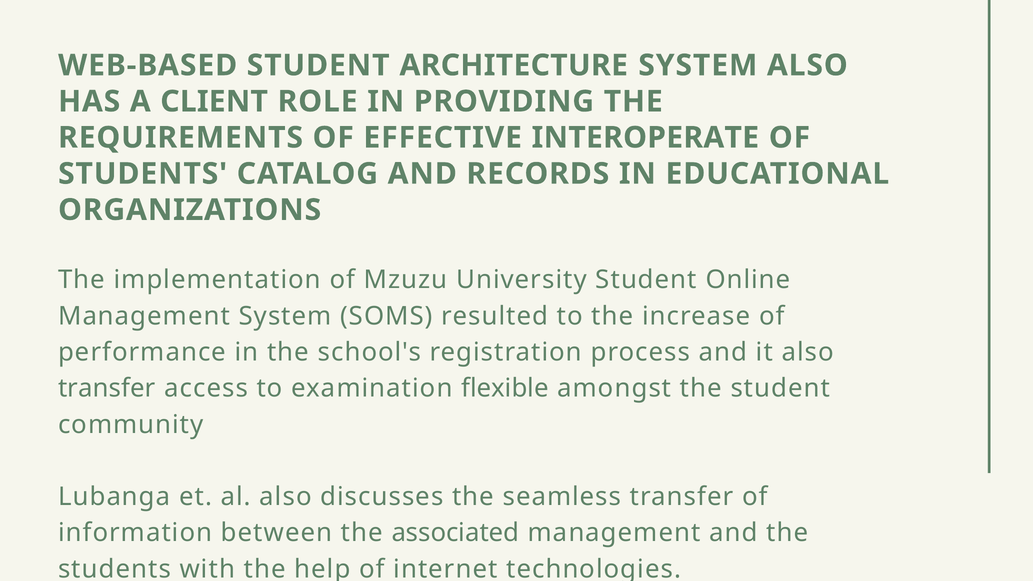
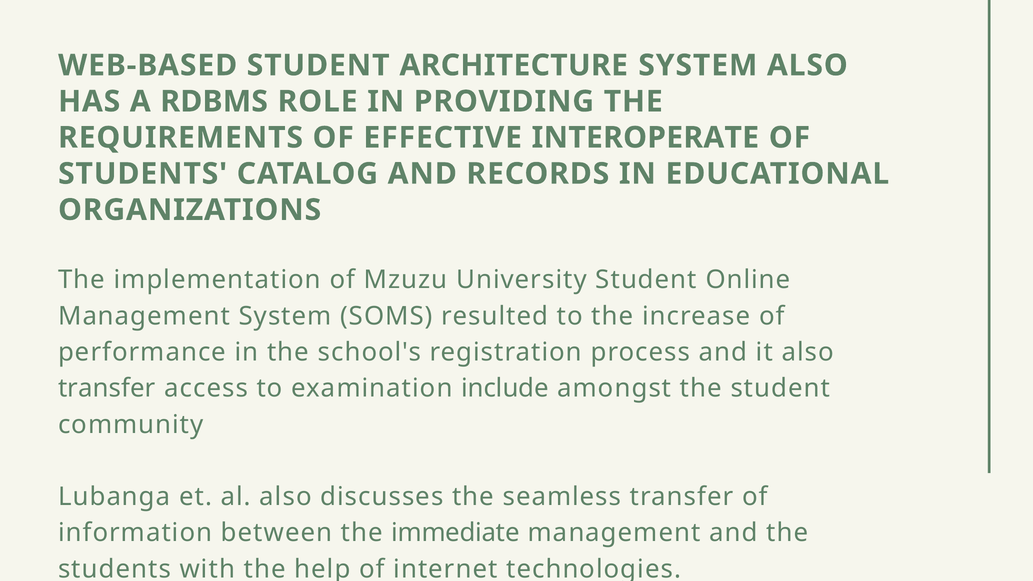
CLIENT: CLIENT -> RDBMS (214, 101)
flexible: flexible -> include (505, 388)
associated: associated -> immediate (455, 533)
